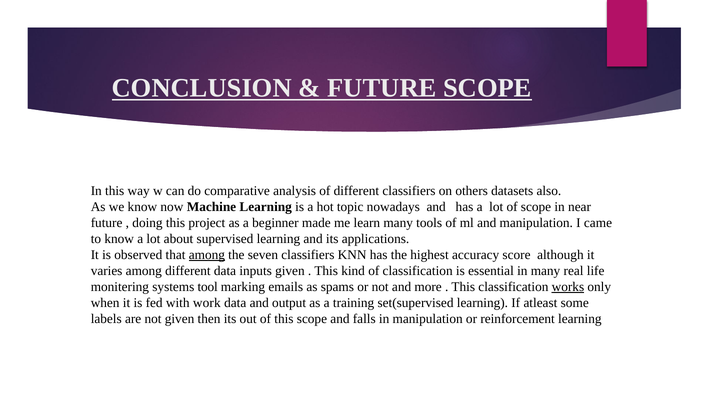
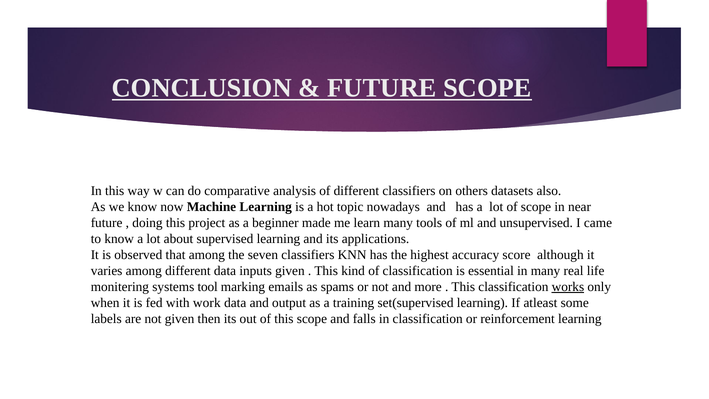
and manipulation: manipulation -> unsupervised (536, 223)
among underline: present -> none (207, 255)
in manipulation: manipulation -> classification (428, 319)
